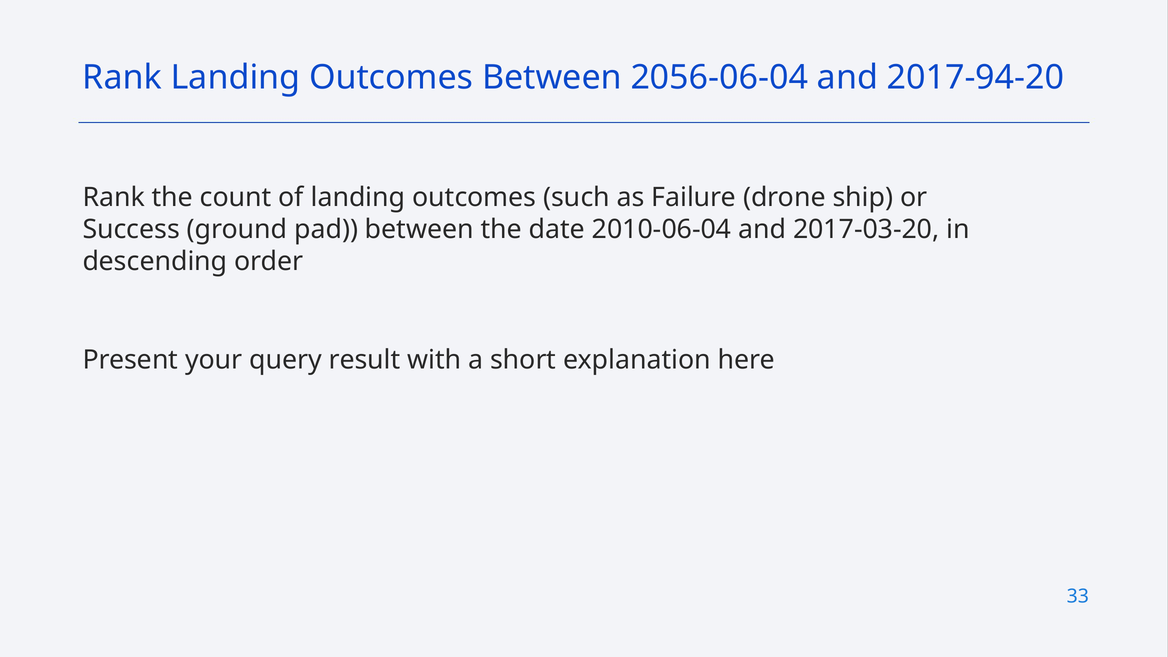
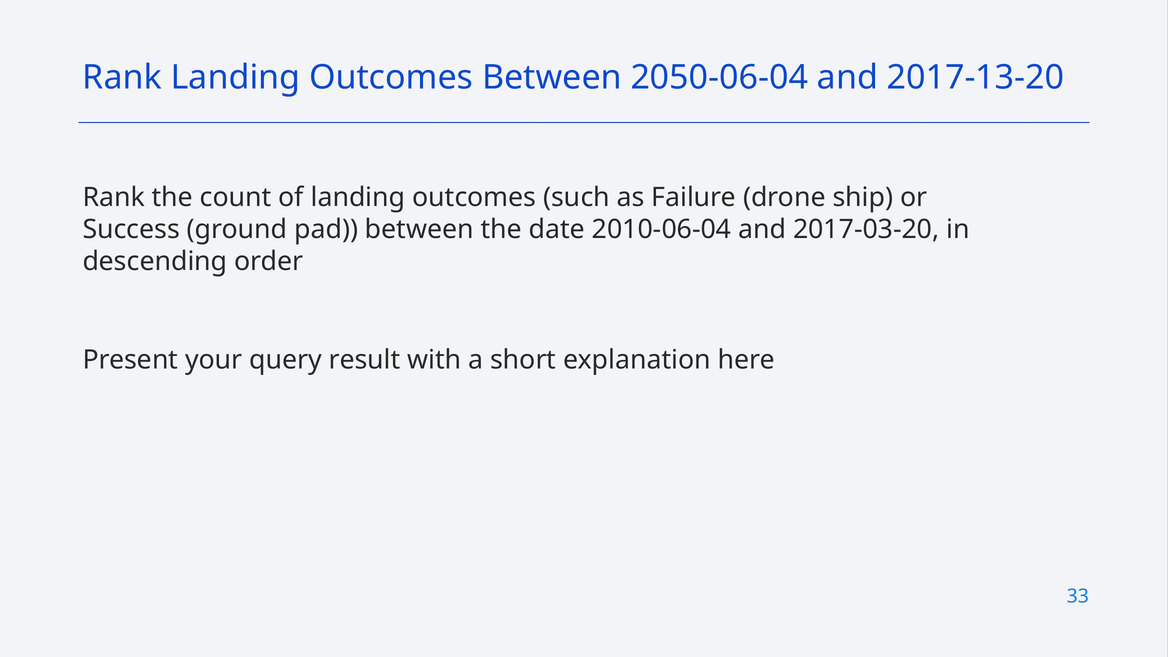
2056-06-04: 2056-06-04 -> 2050-06-04 (719, 78)
2017-94-20: 2017-94-20 -> 2017-13-20 (976, 78)
